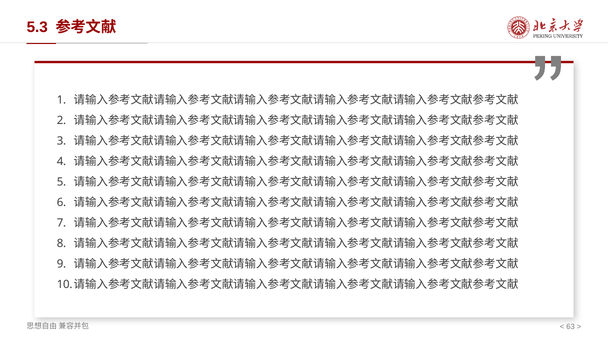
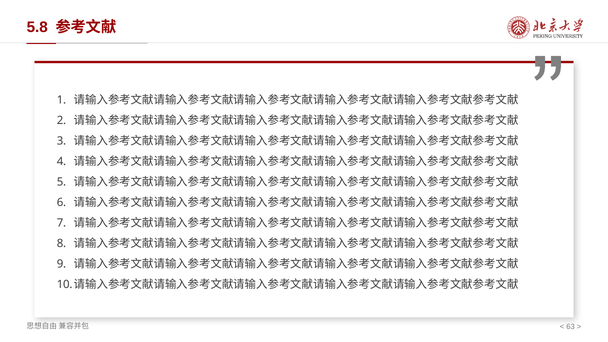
5.3: 5.3 -> 5.8 (37, 27)
